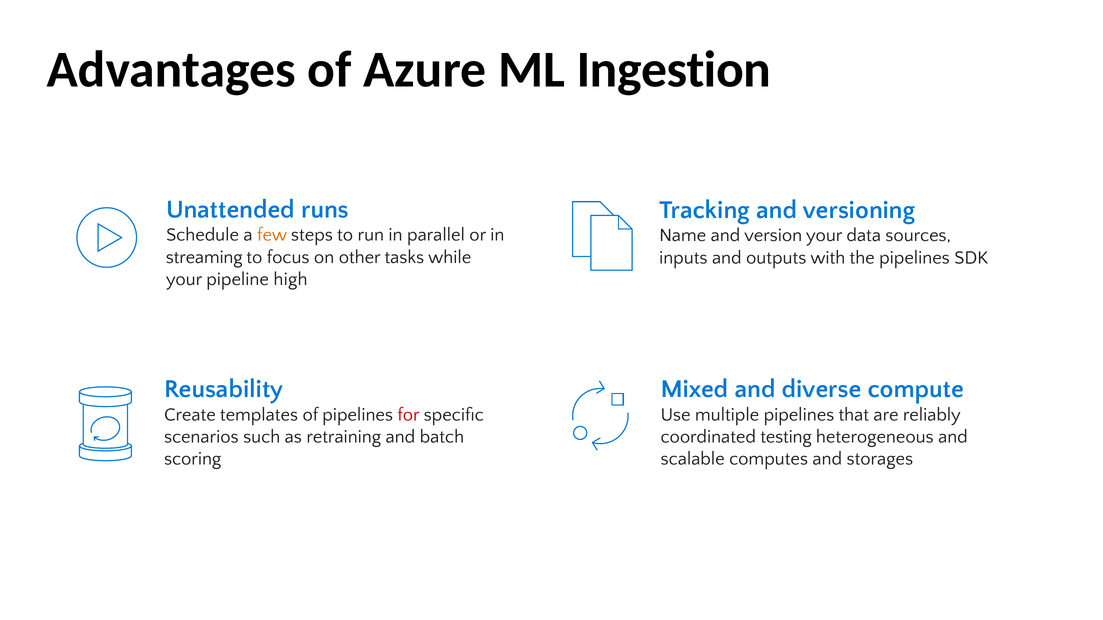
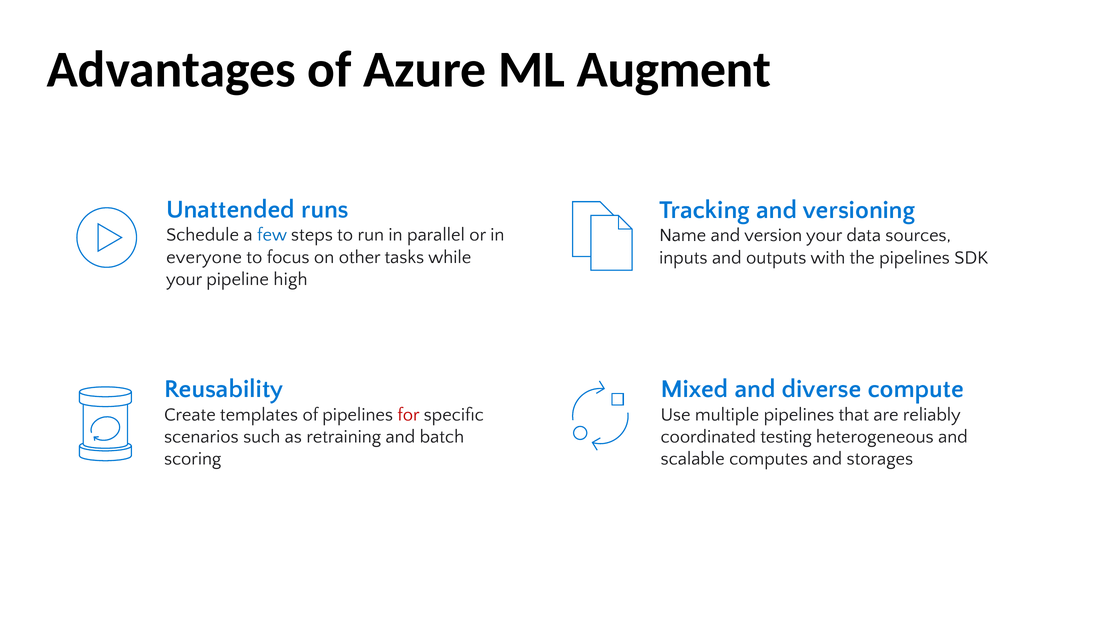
Ingestion: Ingestion -> Augment (674, 70)
few colour: orange -> blue (272, 235)
streaming: streaming -> everyone (204, 257)
